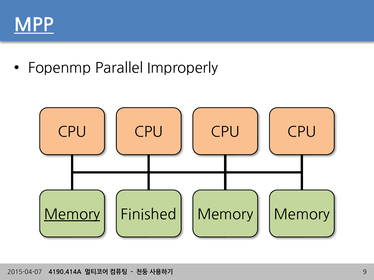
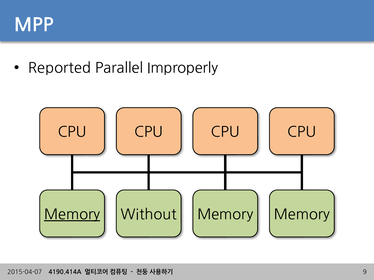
MPP underline: present -> none (34, 25)
Fopenmp: Fopenmp -> Reported (59, 68)
Finished: Finished -> Without (149, 215)
